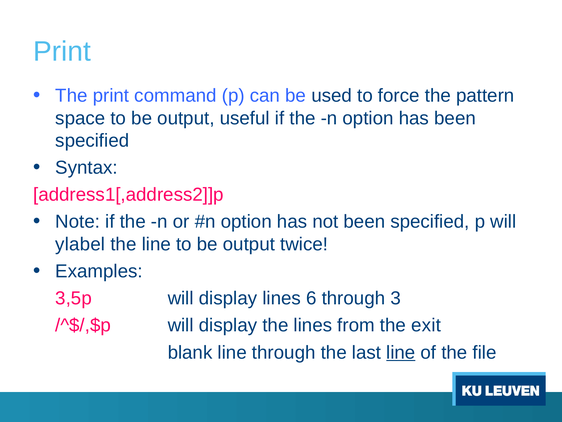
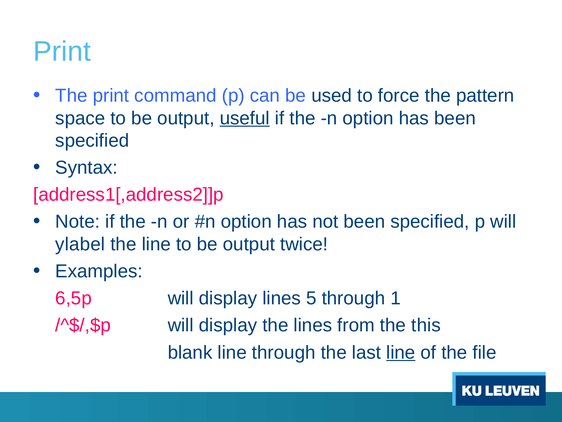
useful underline: none -> present (245, 118)
3,5p: 3,5p -> 6,5p (74, 298)
6: 6 -> 5 (311, 298)
3: 3 -> 1 (396, 298)
exit: exit -> this (426, 325)
